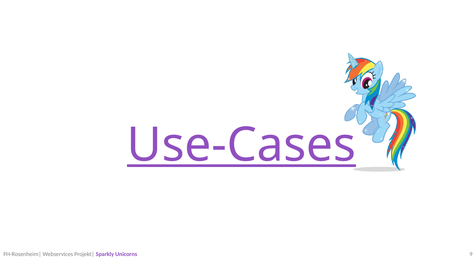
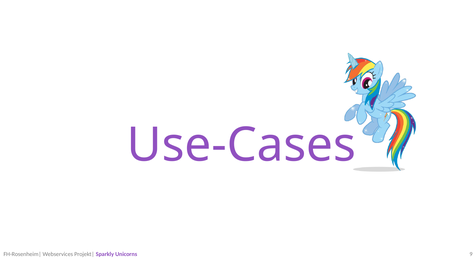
Use-Cases underline: present -> none (241, 145)
